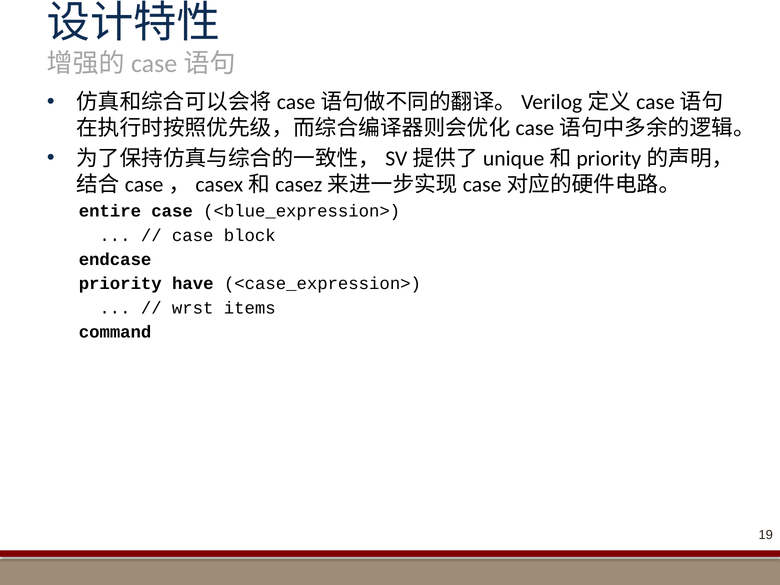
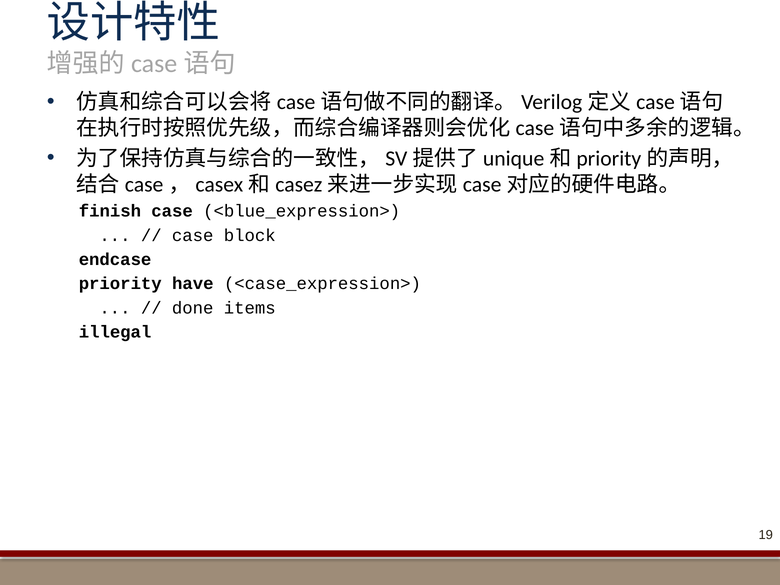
entire: entire -> finish (110, 211)
wrst: wrst -> done (193, 308)
command: command -> illegal (115, 332)
